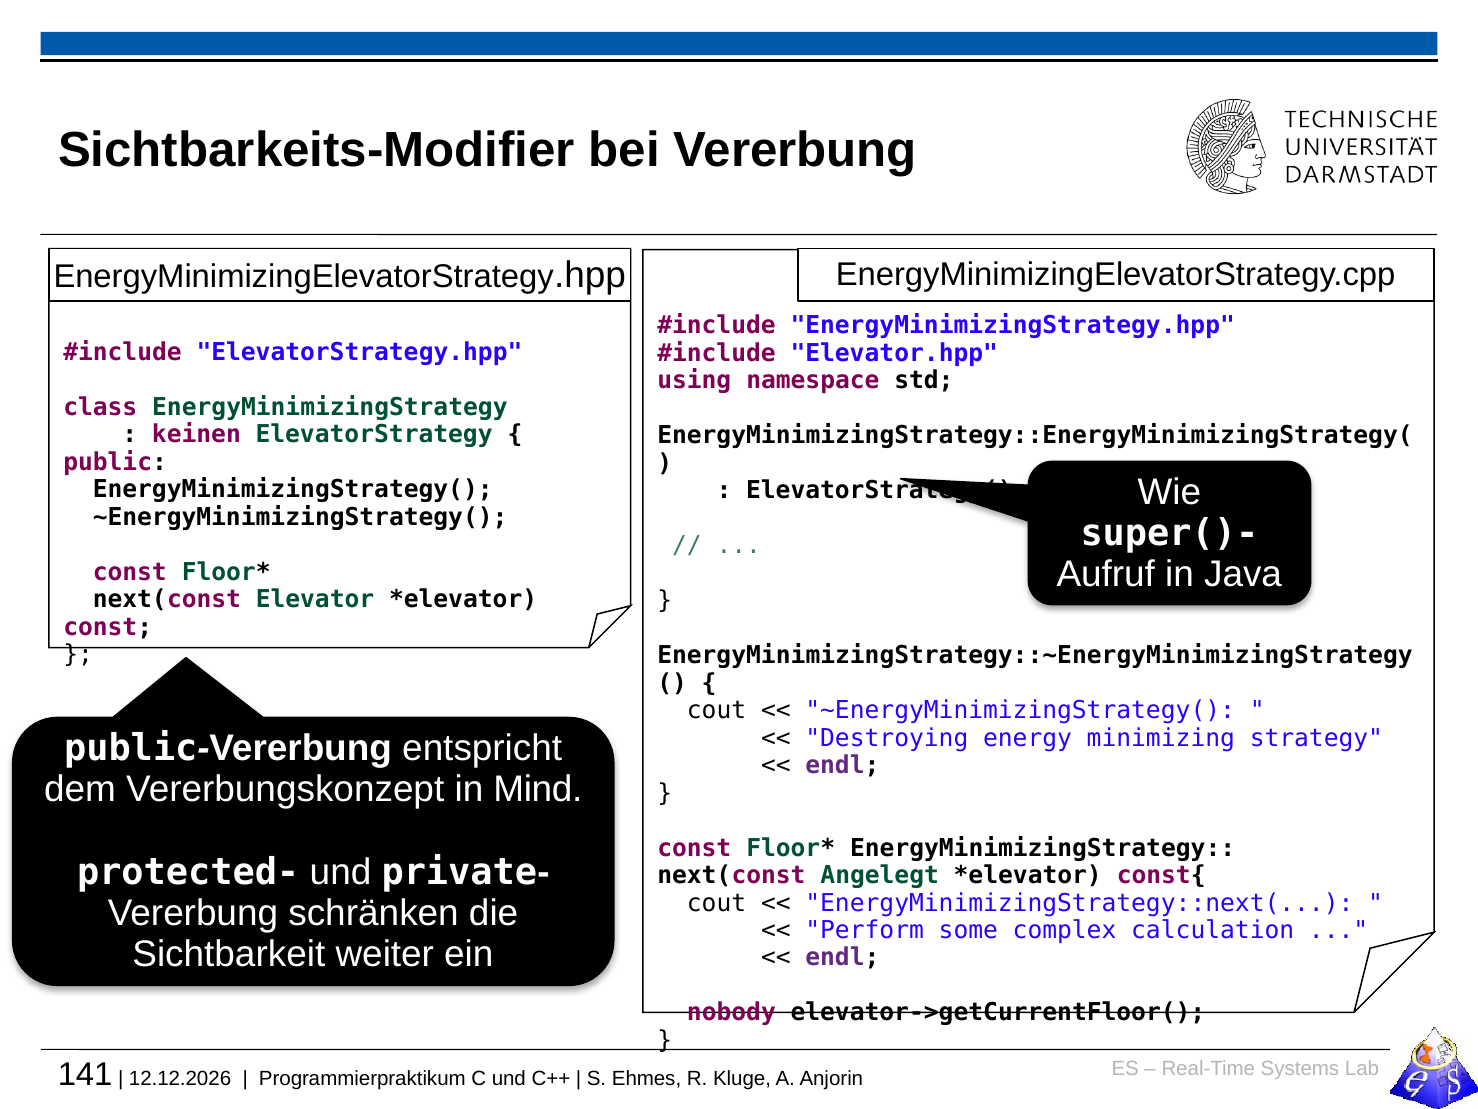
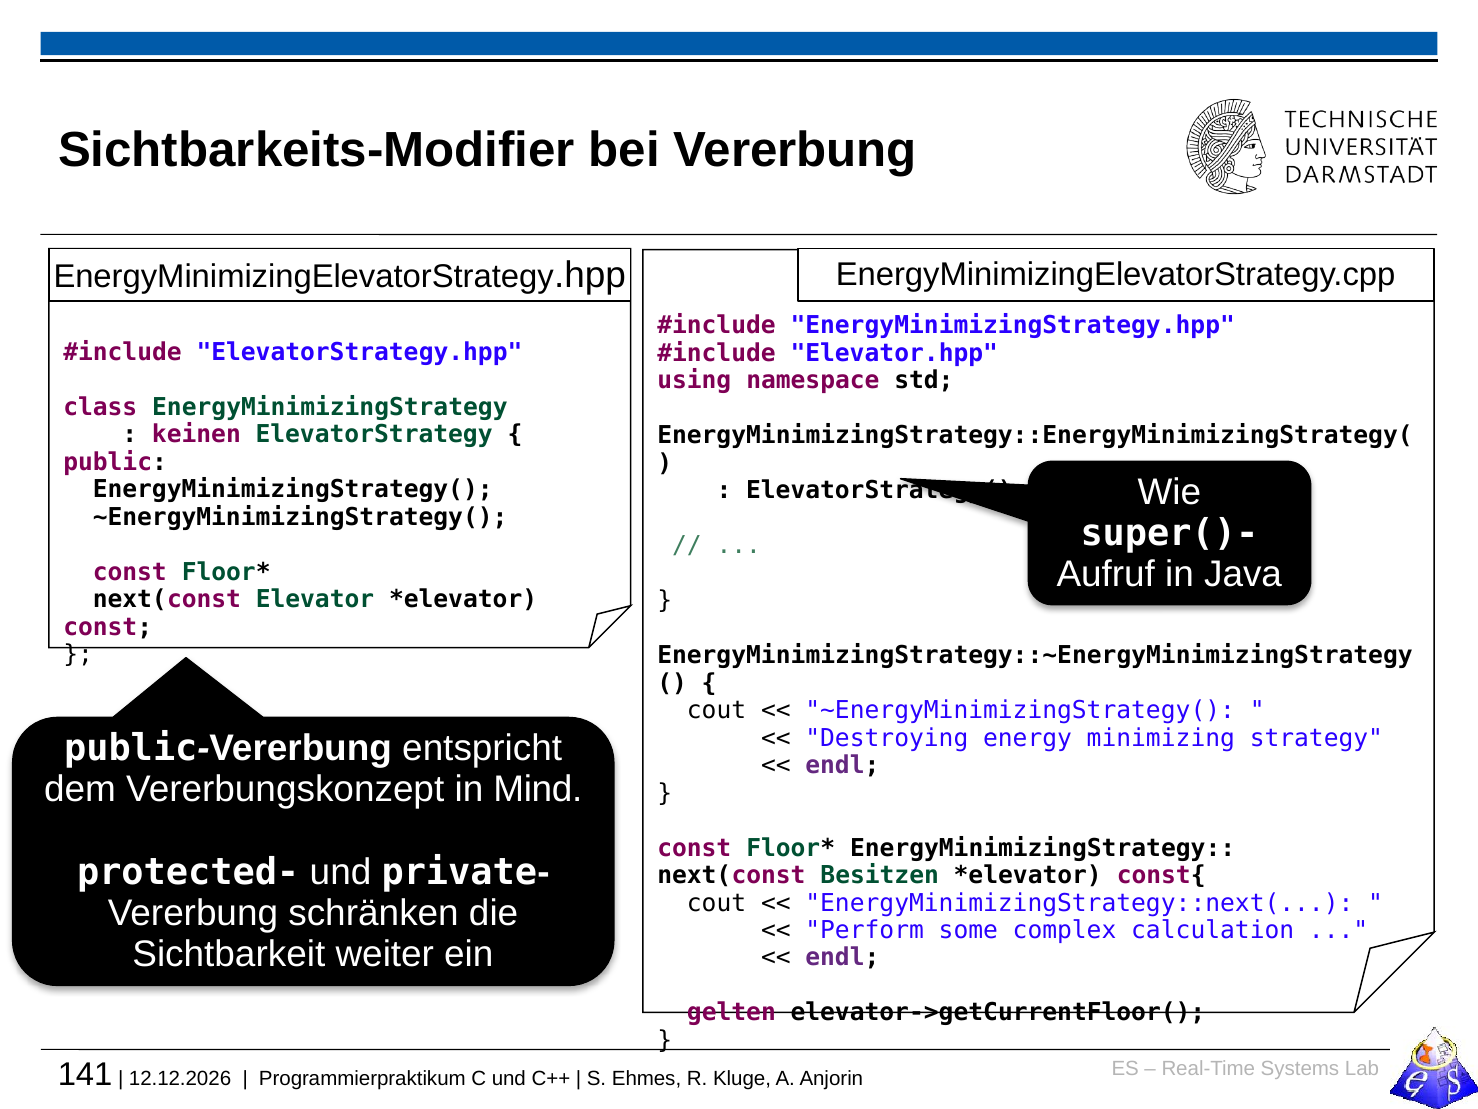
Angelegt: Angelegt -> Besitzen (880, 875)
nobody: nobody -> gelten (731, 1012)
